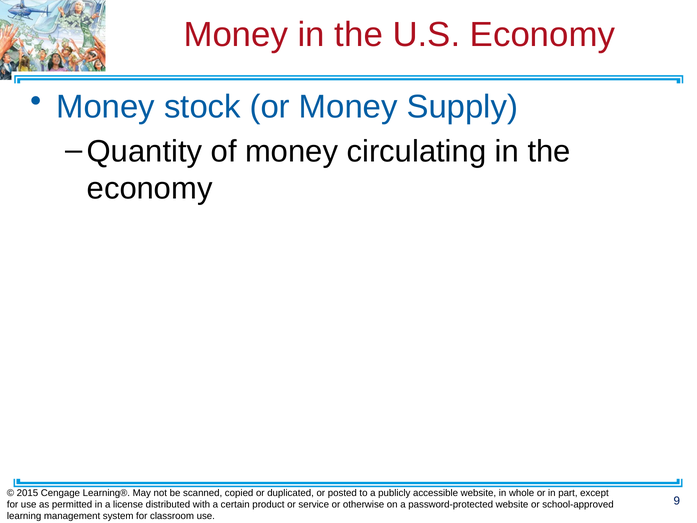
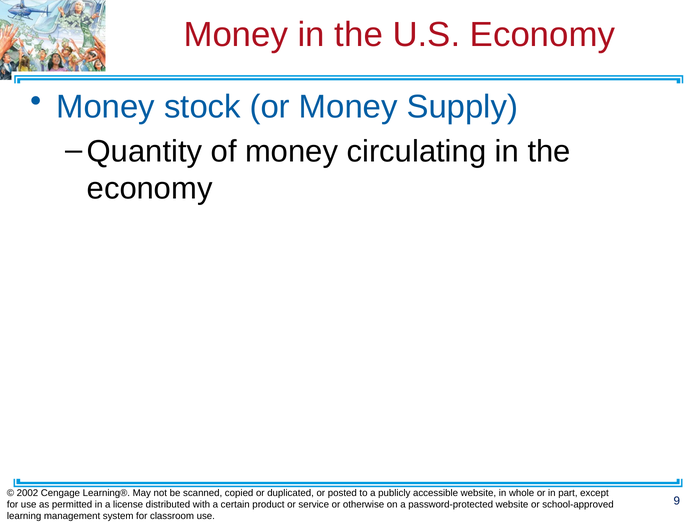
2015: 2015 -> 2002 (27, 493)
